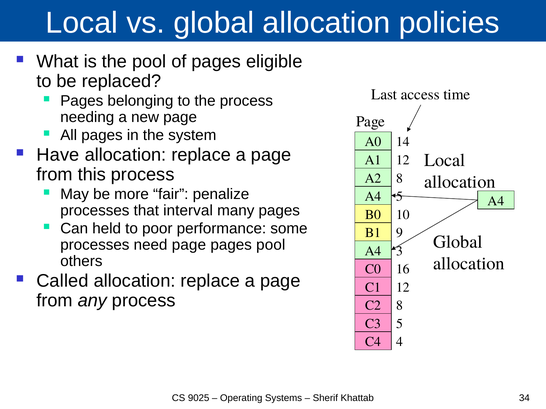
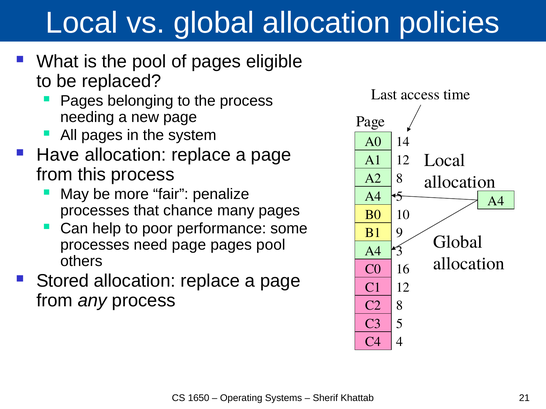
interval: interval -> chance (188, 211)
held: held -> help (107, 229)
Called: Called -> Stored (63, 281)
9025: 9025 -> 1650 (199, 398)
34: 34 -> 21 (524, 398)
